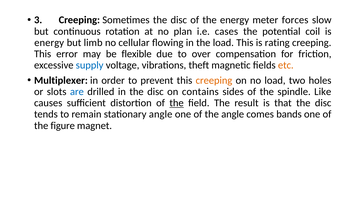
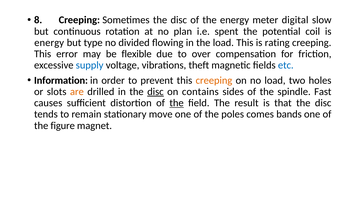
3: 3 -> 8 (38, 20)
forces: forces -> digital (295, 20)
cases: cases -> spent (227, 31)
limb: limb -> type (93, 43)
cellular: cellular -> divided (134, 43)
etc colour: orange -> blue (286, 65)
Multiplexer: Multiplexer -> Information (61, 80)
are colour: blue -> orange (77, 92)
disc underline: none -> present (155, 92)
Like: Like -> Fast (323, 92)
stationary angle: angle -> move (161, 114)
the angle: angle -> poles (233, 114)
